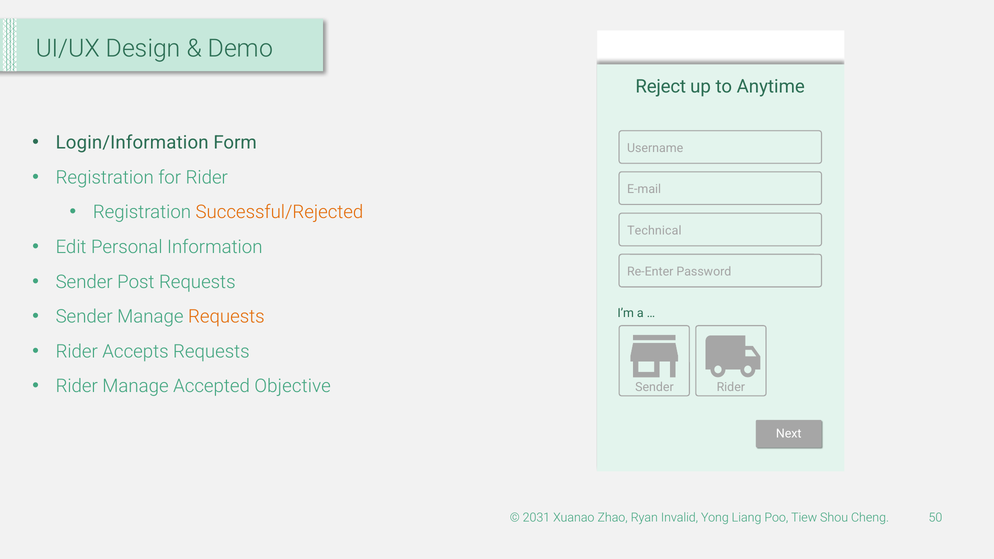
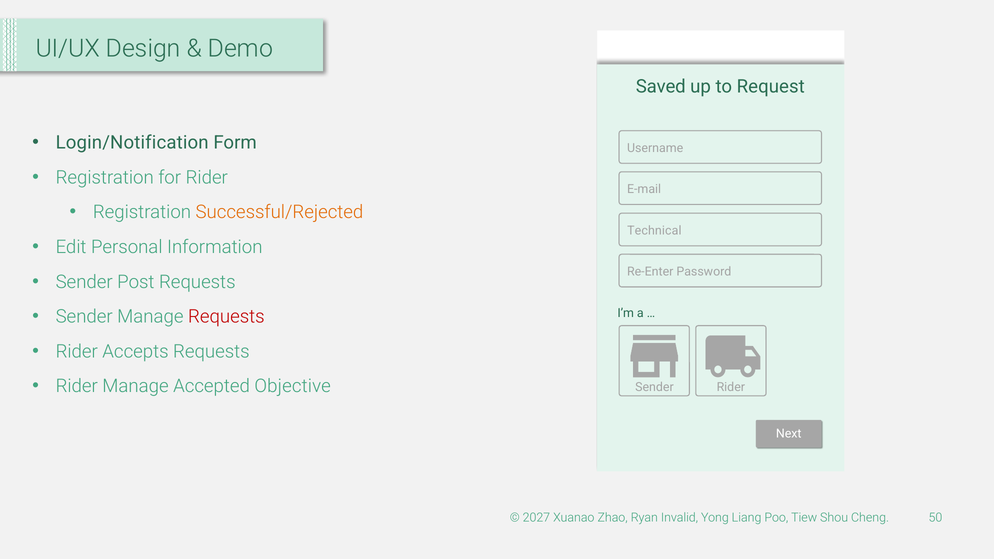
Reject: Reject -> Saved (661, 86)
Anytime: Anytime -> Request (771, 86)
Login/Information: Login/Information -> Login/Notification (132, 143)
Requests colour: orange -> red (226, 317)
2031: 2031 -> 2027 (536, 518)
